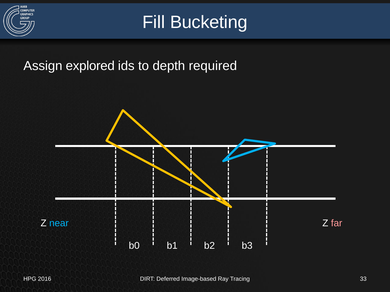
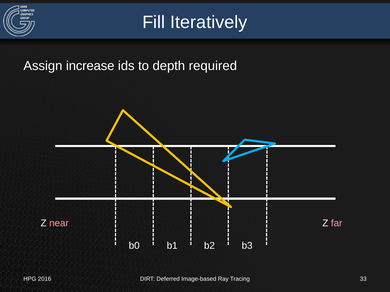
Bucketing: Bucketing -> Iteratively (209, 22)
explored: explored -> increase (90, 66)
near colour: light blue -> pink (59, 223)
